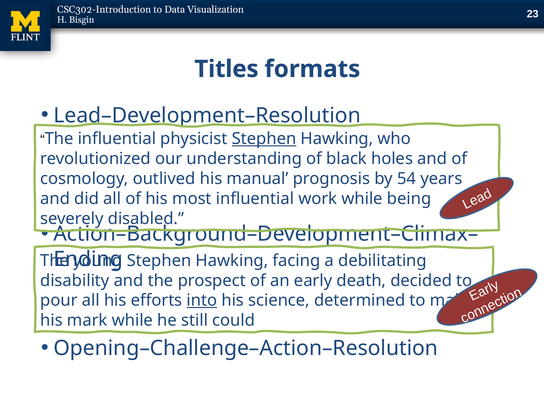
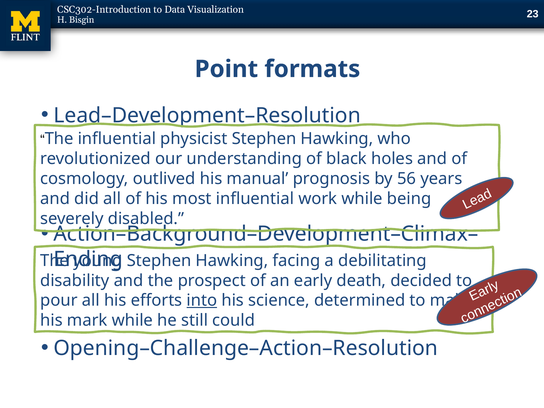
Titles: Titles -> Point (226, 69)
Stephen underline: present -> none (264, 139)
54: 54 -> 56 (407, 179)
